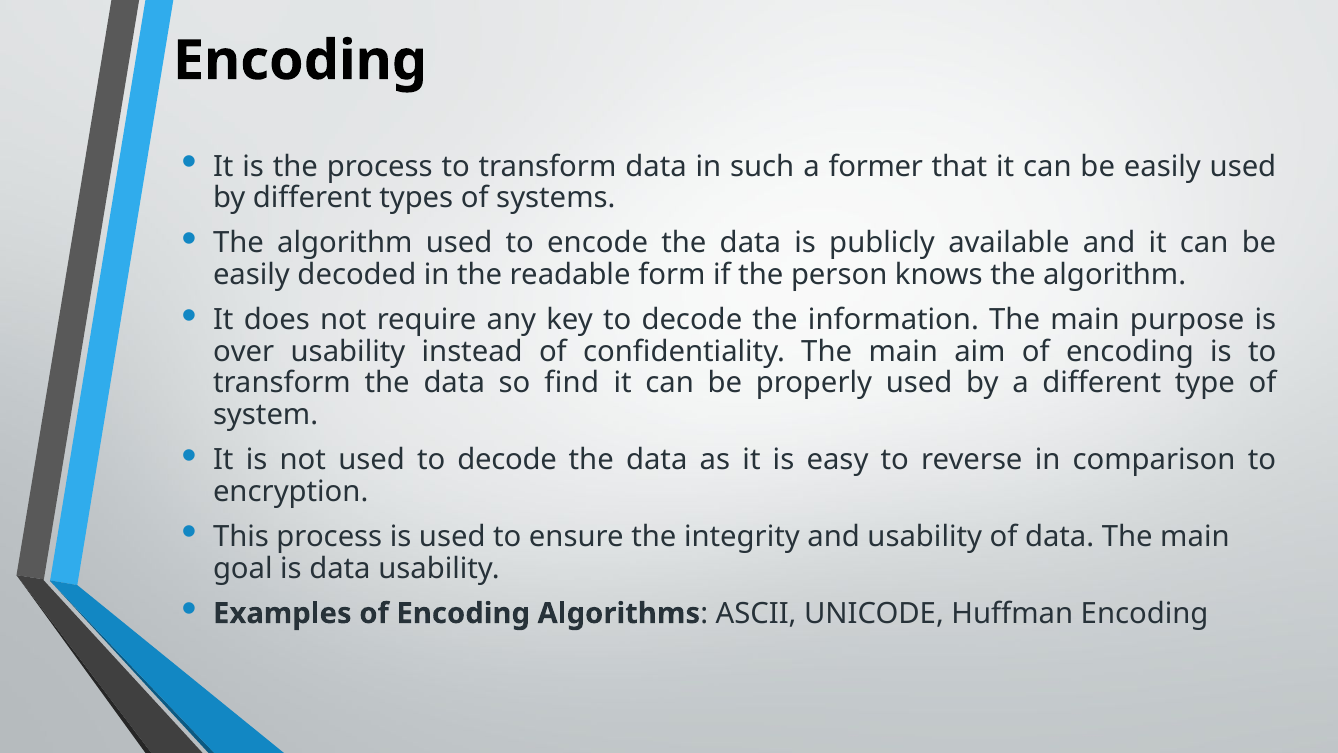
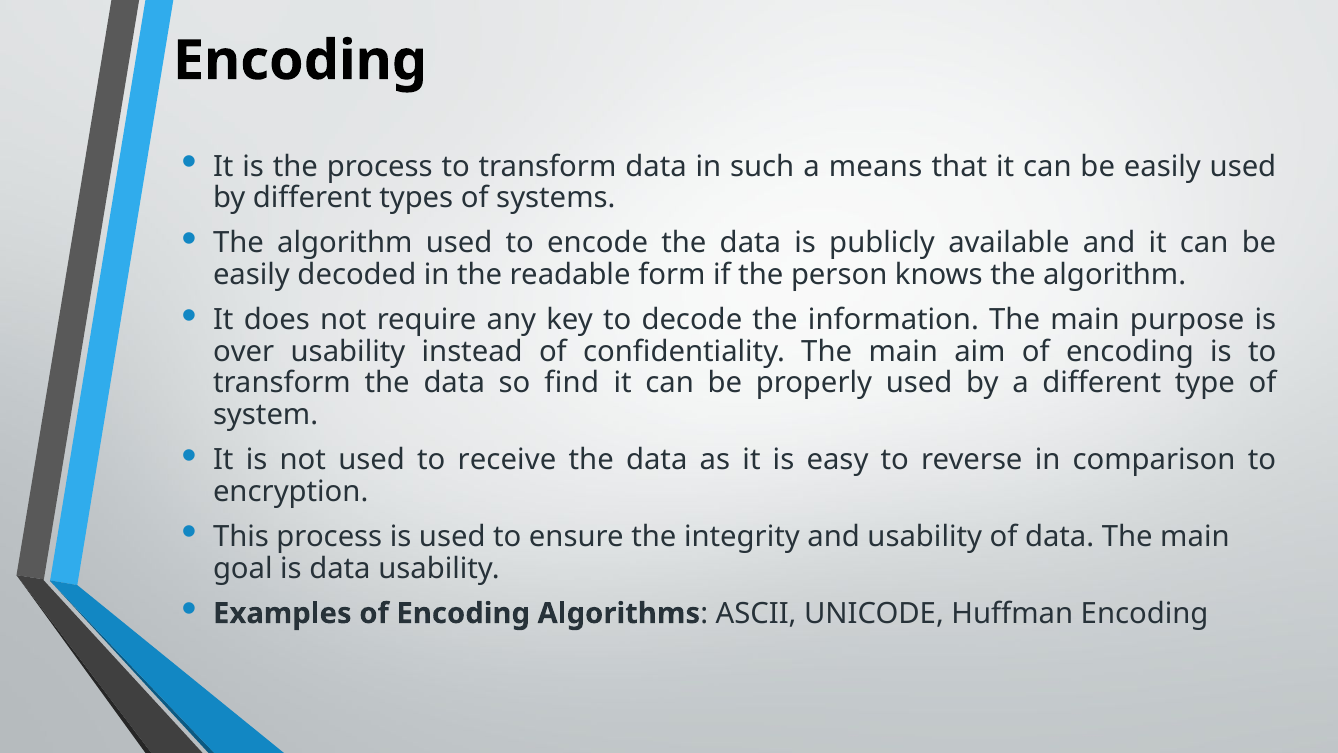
former: former -> means (876, 166)
used to decode: decode -> receive (507, 460)
